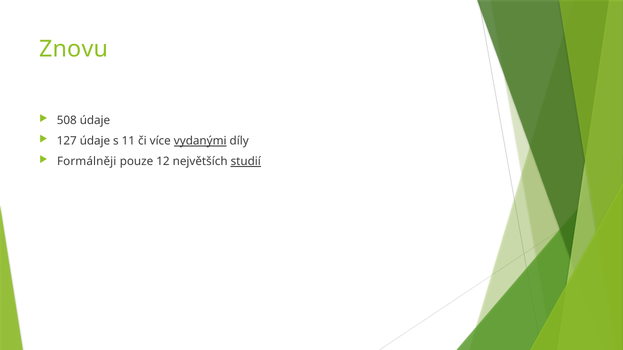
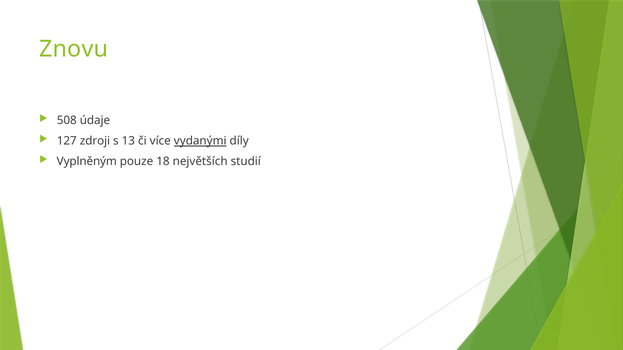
127 údaje: údaje -> zdroji (95, 141)
11: 11 -> 13 (128, 141)
Formálněji: Formálněji -> Vyplněným (87, 162)
12: 12 -> 18 (163, 162)
studií underline: present -> none (246, 162)
